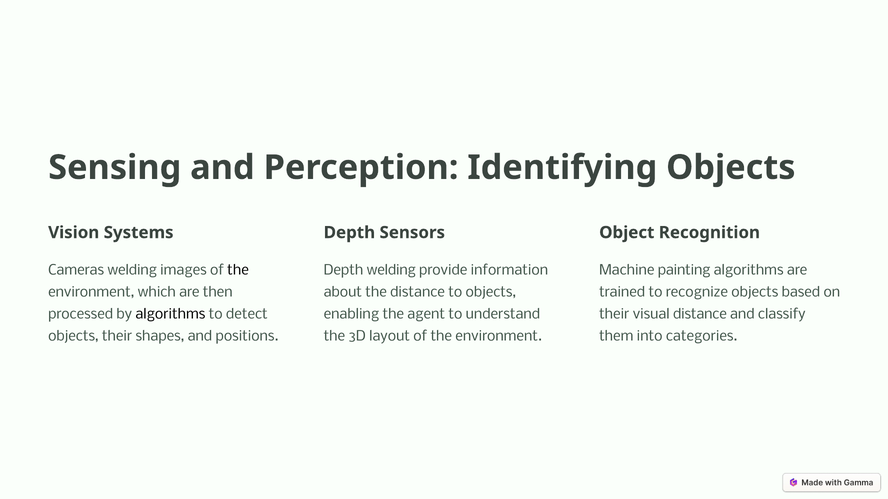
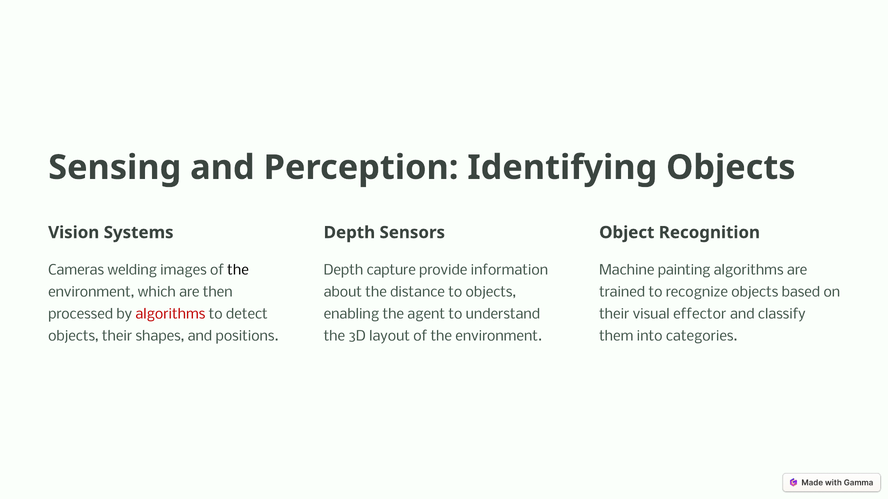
Depth welding: welding -> capture (391, 271)
algorithms colour: black -> red (170, 315)
visual distance: distance -> effector (700, 315)
